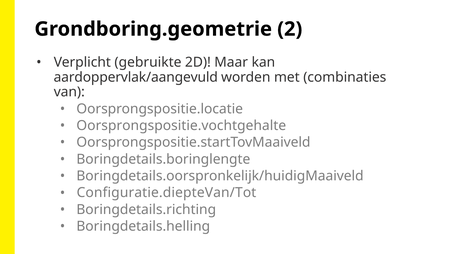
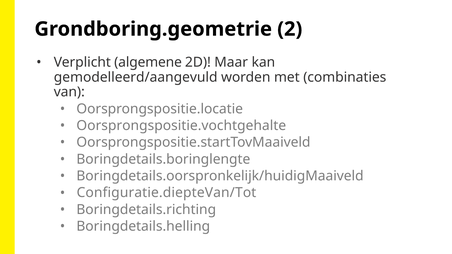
gebruikte: gebruikte -> algemene (148, 62)
aardoppervlak/aangevuld: aardoppervlak/aangevuld -> gemodelleerd/aangevuld (136, 77)
